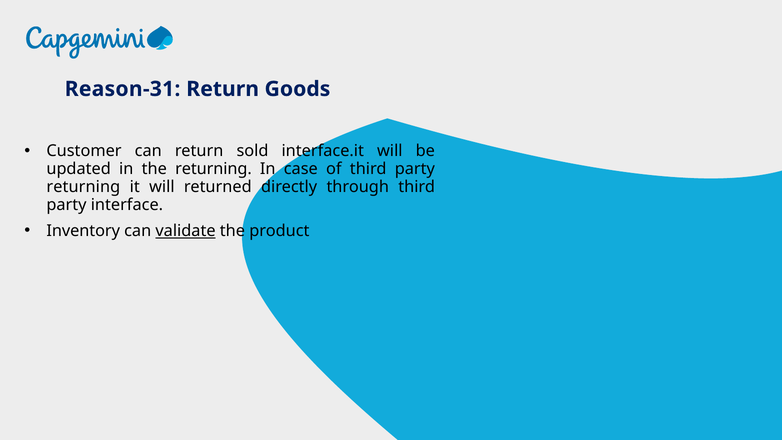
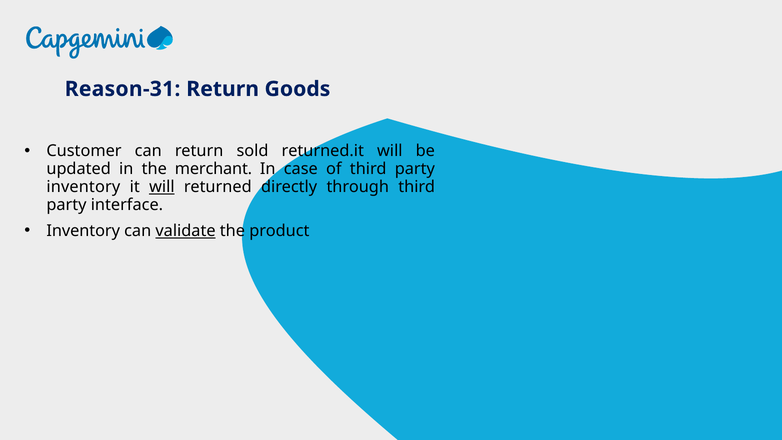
interface.it: interface.it -> returned.it (323, 151)
the returning: returning -> merchant (213, 169)
returning: returning -> inventory (83, 187)
will underline: none -> present (162, 187)
